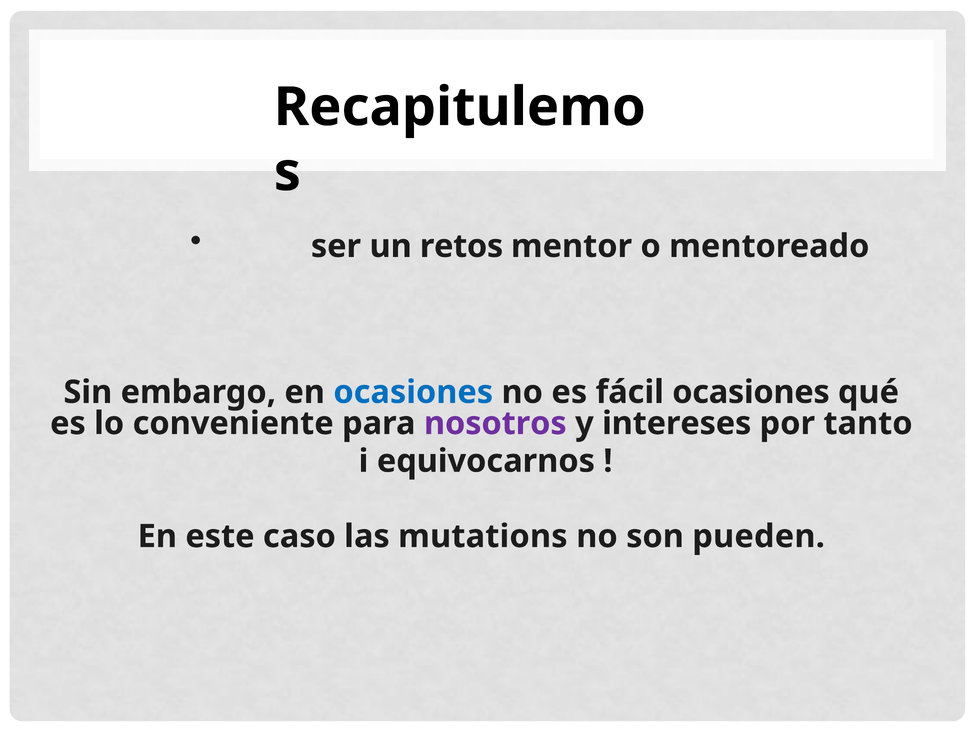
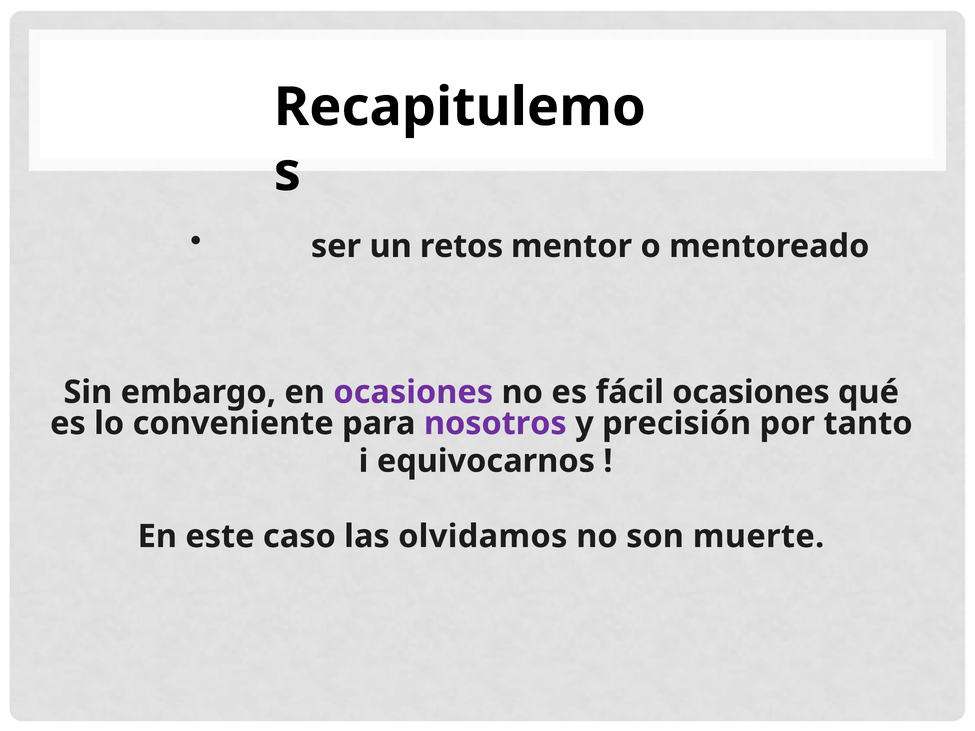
ocasiones colour: blue -> purple (413, 392)
intereses: intereses -> precisión (677, 424)
mutations: mutations -> olvidamos (483, 537)
pueden: pueden -> muerte (759, 537)
